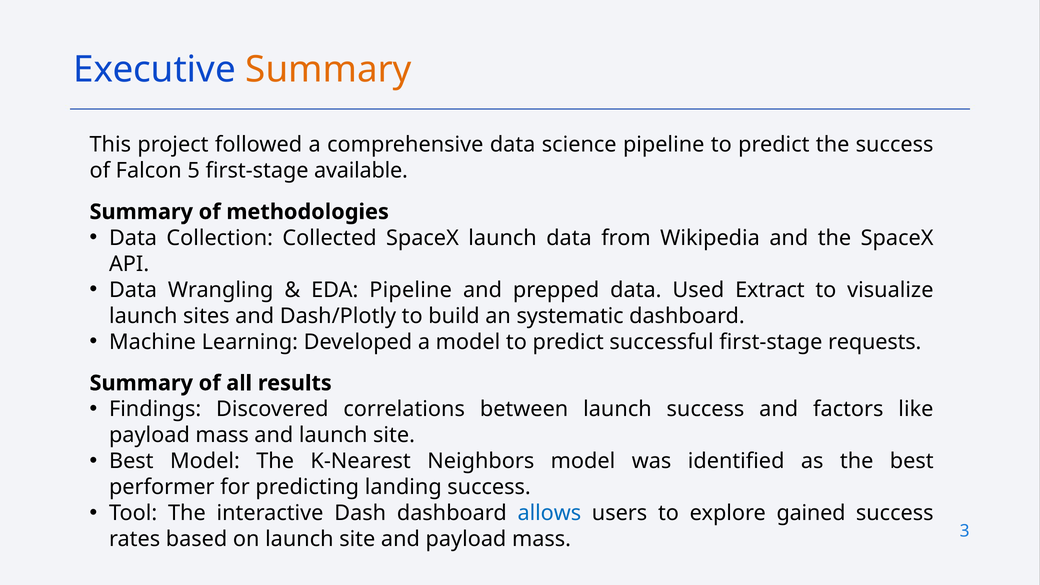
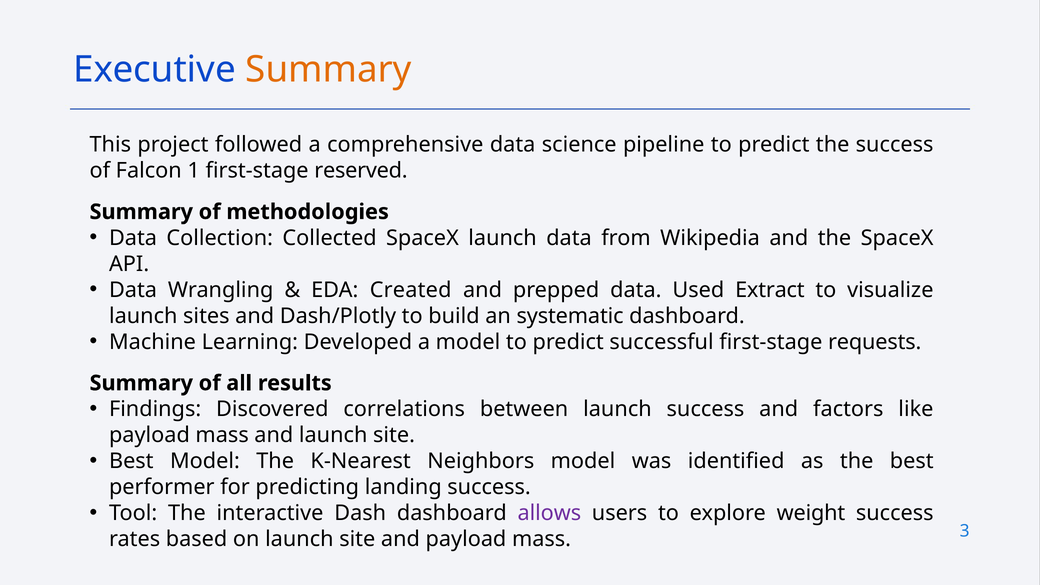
5: 5 -> 1 (194, 171)
available: available -> reserved (361, 171)
EDA Pipeline: Pipeline -> Created (411, 290)
allows colour: blue -> purple (549, 513)
gained: gained -> weight (811, 513)
